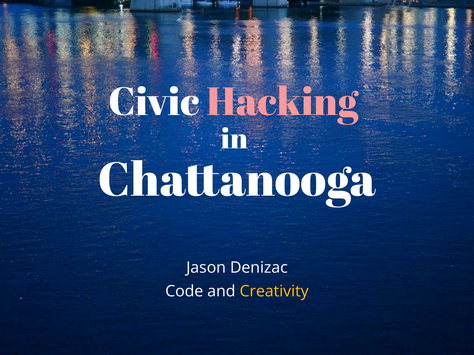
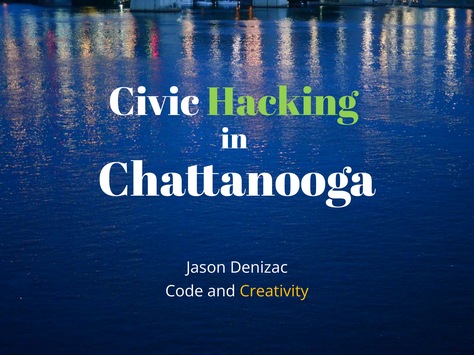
Hacking colour: pink -> light green (283, 102)
